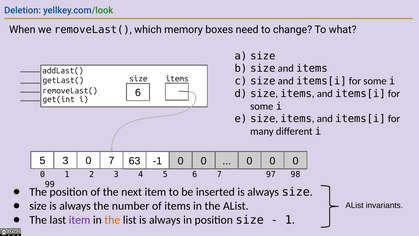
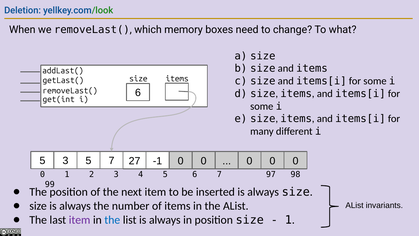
3 0: 0 -> 5 (88, 161)
63: 63 -> 27 (135, 161)
the colour: orange -> blue (112, 220)
